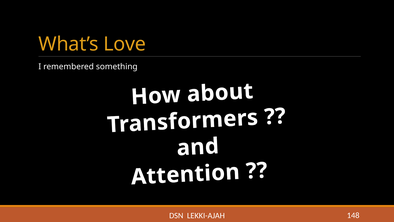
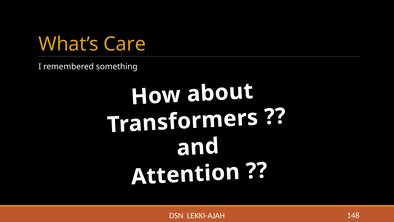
Love: Love -> Care (125, 44)
